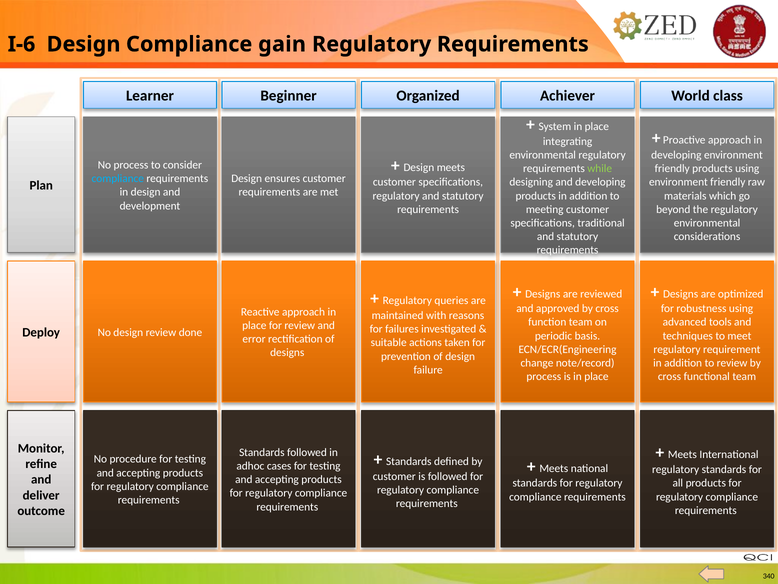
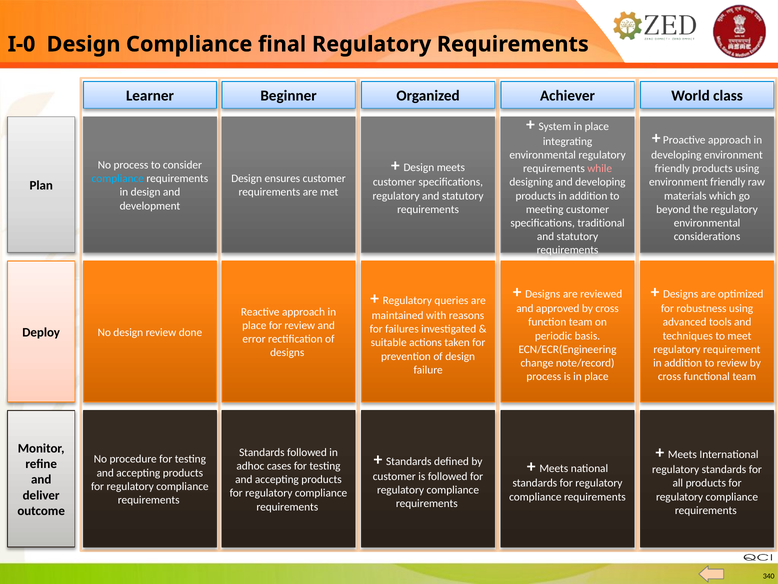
I-6: I-6 -> I-0 (22, 44)
gain: gain -> final (282, 44)
while colour: light green -> pink (600, 168)
